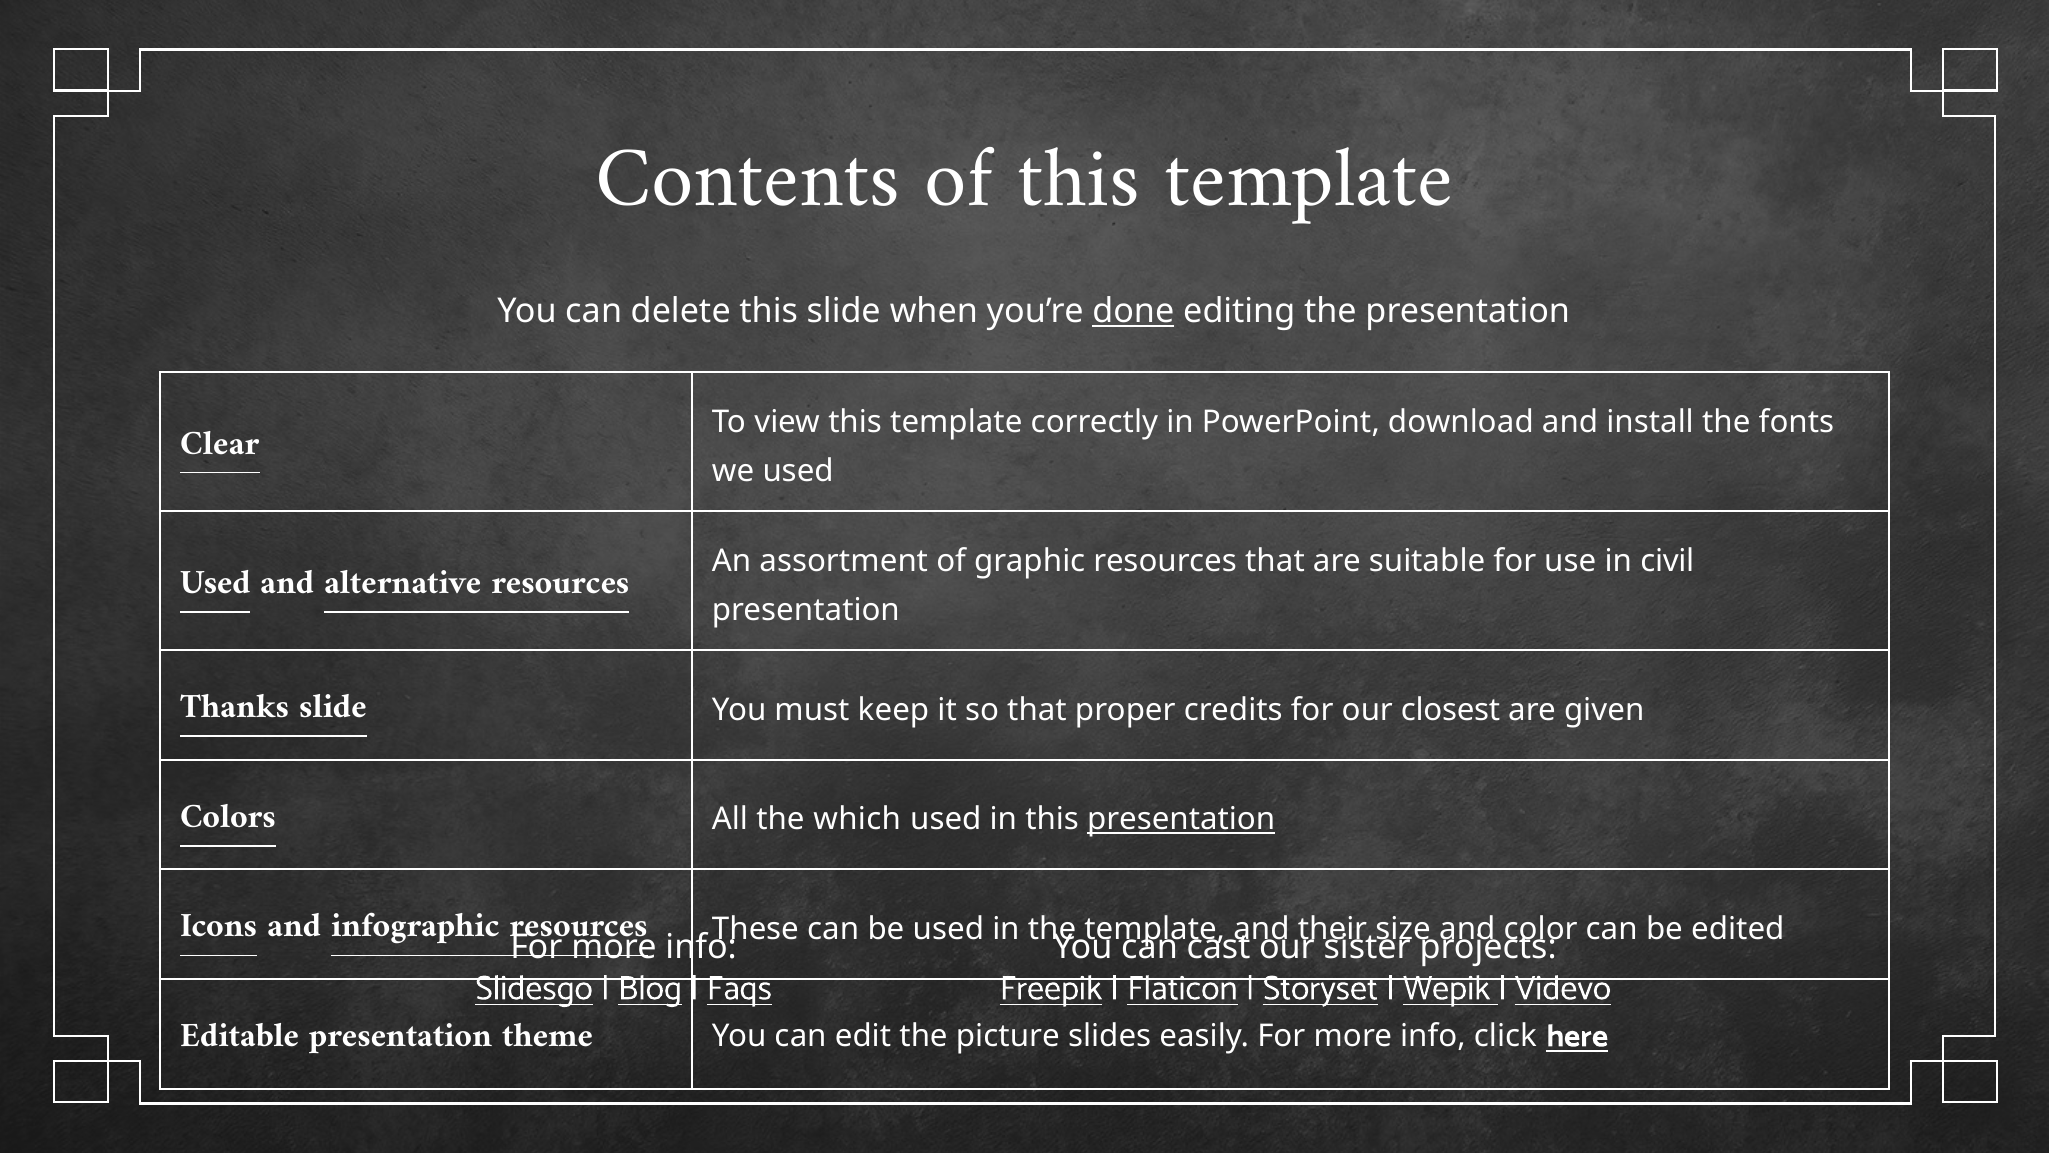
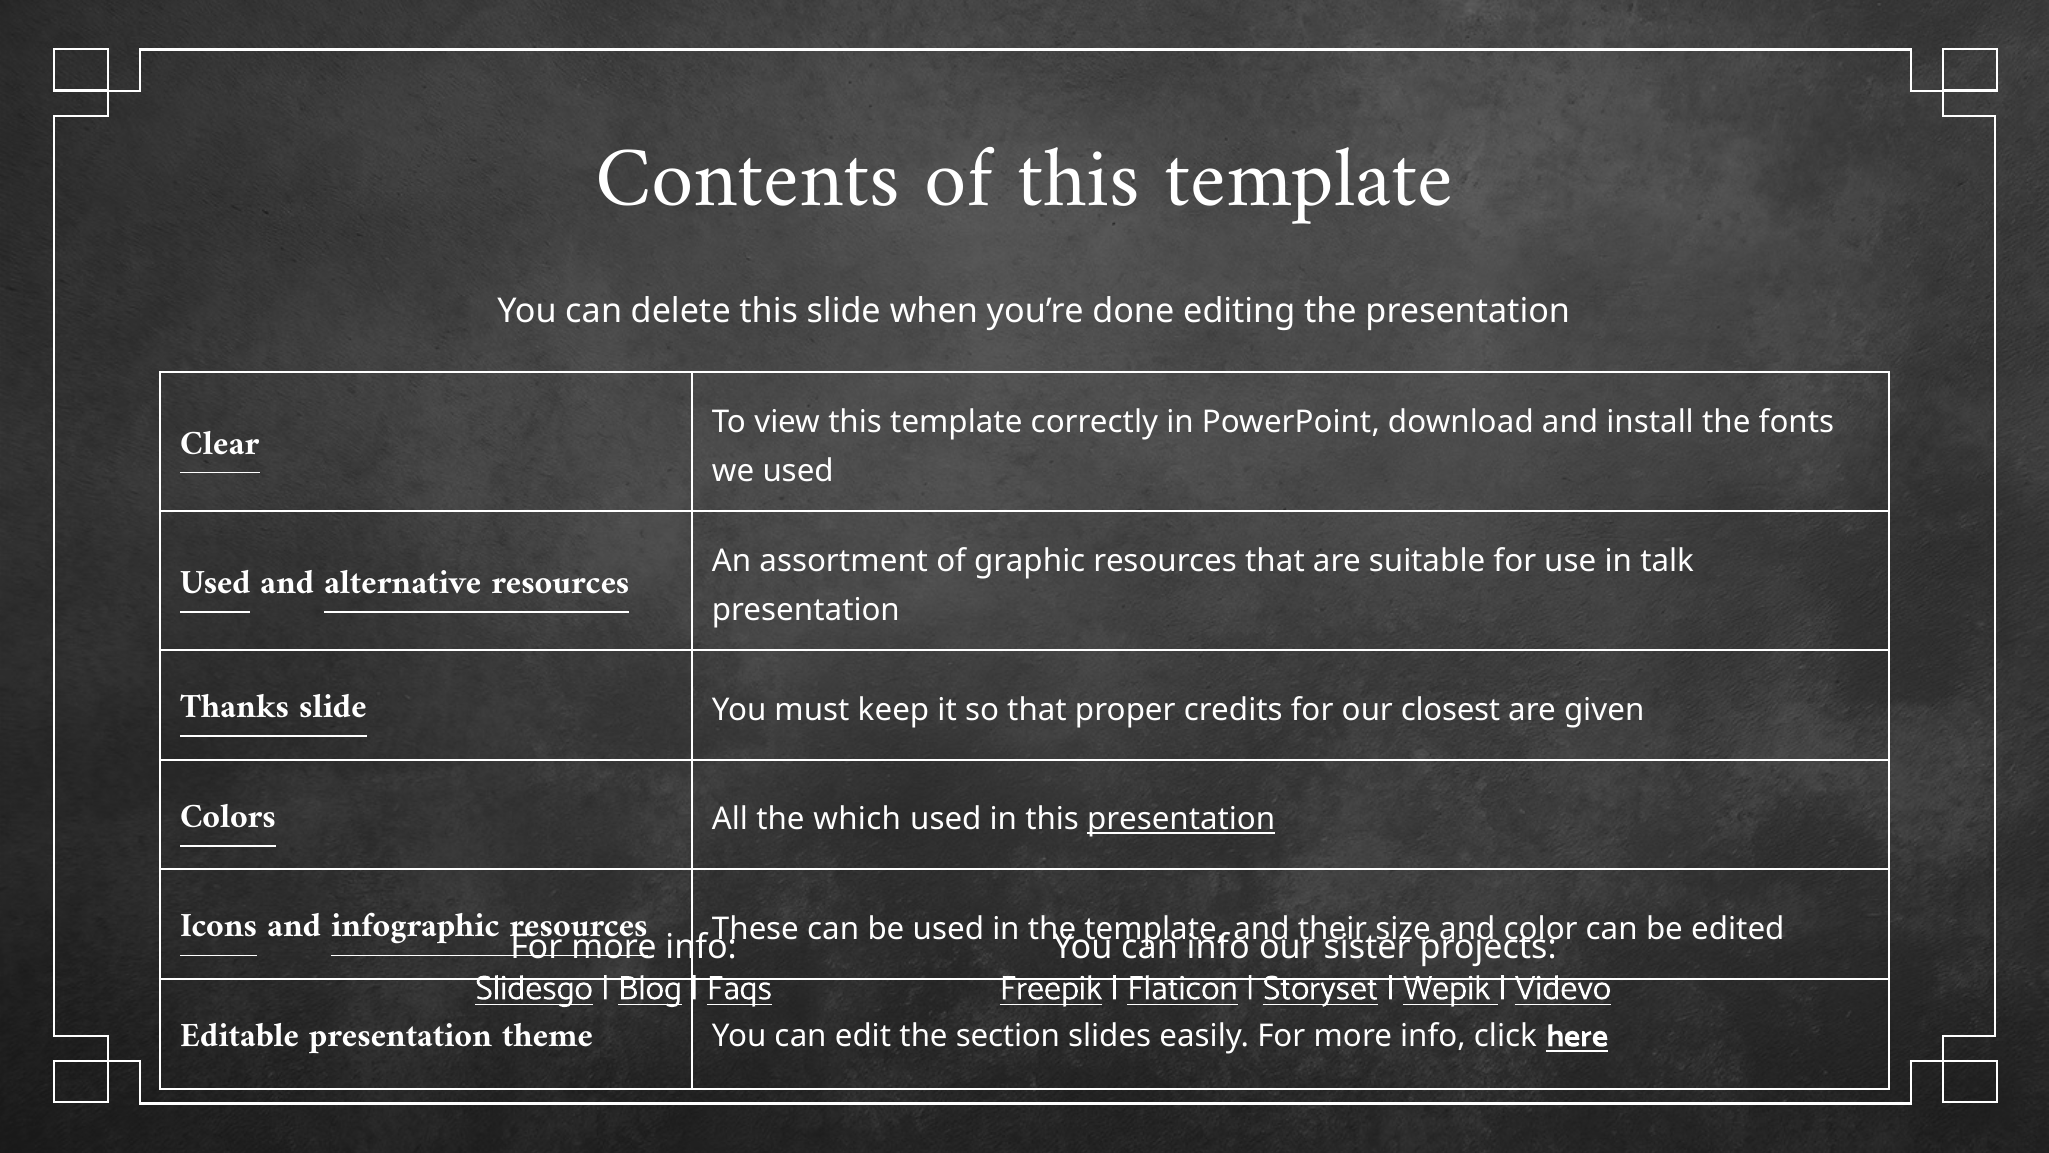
done underline: present -> none (1133, 311)
civil: civil -> talk (1667, 561)
cast: cast -> info (1218, 947)
picture: picture -> section (1008, 1036)
